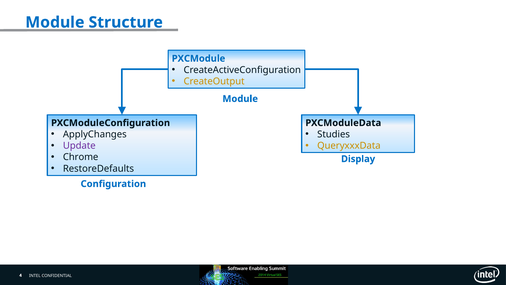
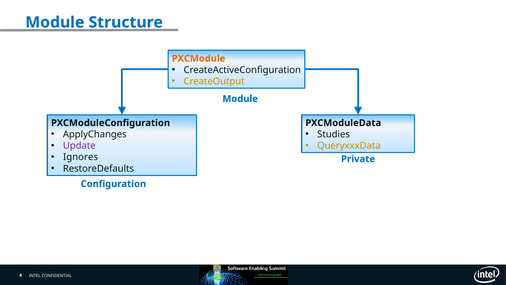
PXCModule colour: blue -> orange (199, 58)
Chrome: Chrome -> Ignores (81, 157)
Display: Display -> Private (358, 159)
